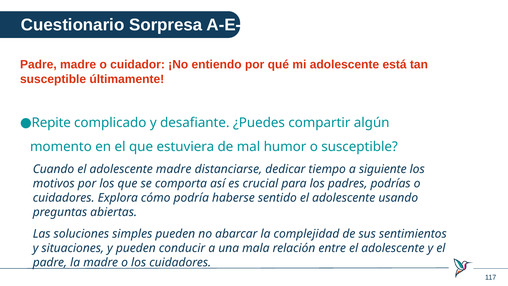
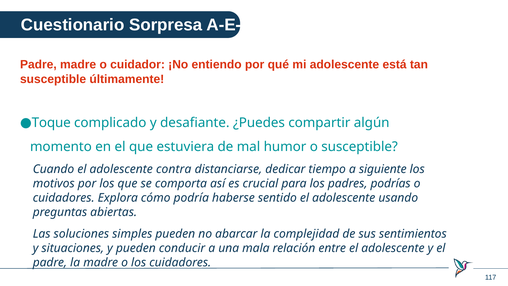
Repite: Repite -> Toque (51, 123)
adolescente madre: madre -> contra (174, 169)
